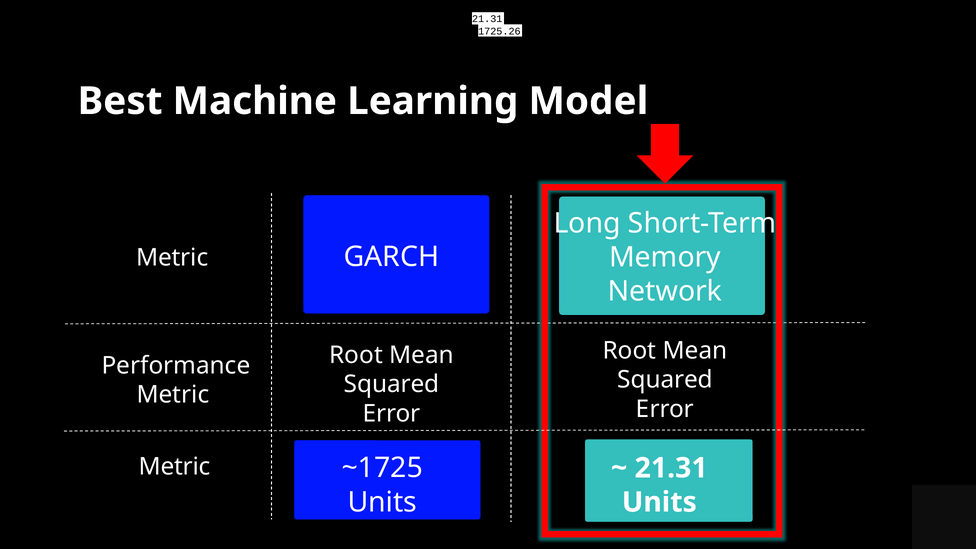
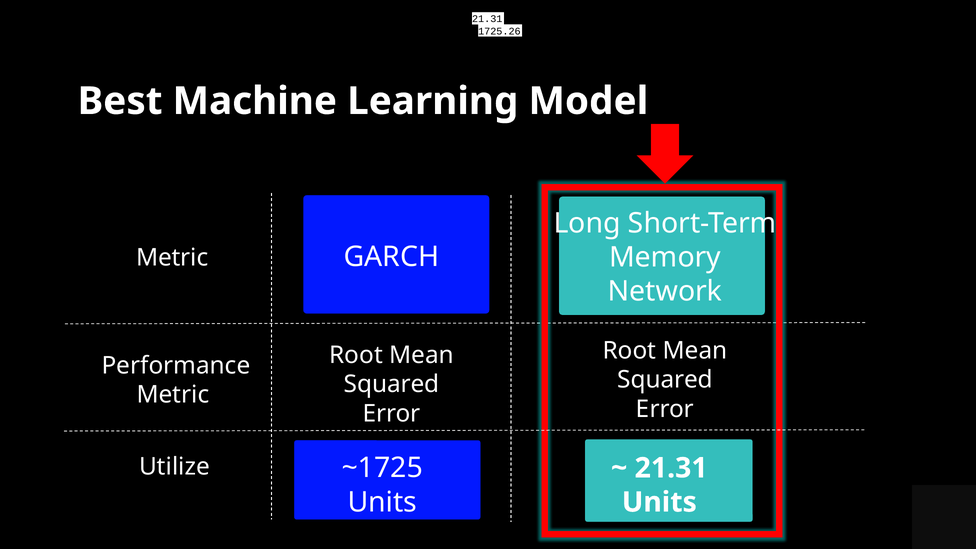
Metric: Metric -> Utilize (174, 467)
